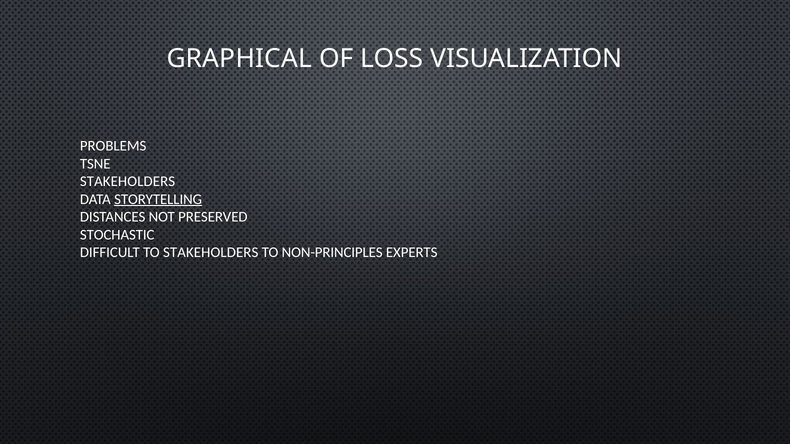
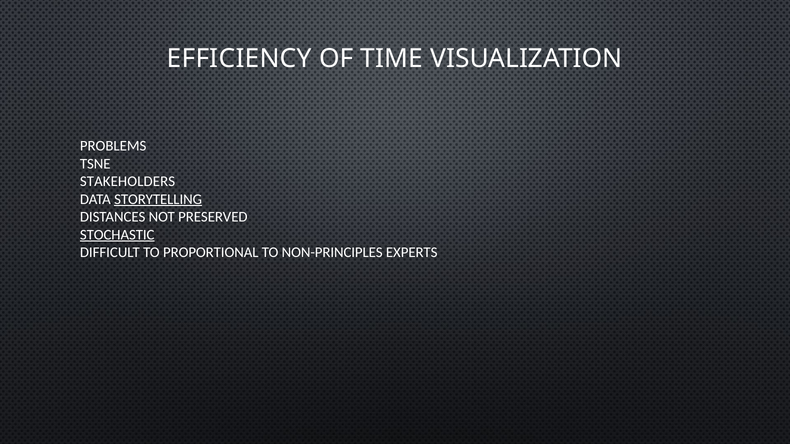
GRAPHICAL: GRAPHICAL -> EFFICIENCY (239, 59)
LOSS: LOSS -> TIME (392, 59)
STOCHASTIC underline: none -> present (117, 235)
TO STAKEHOLDERS: STAKEHOLDERS -> PROPORTIONAL (211, 253)
